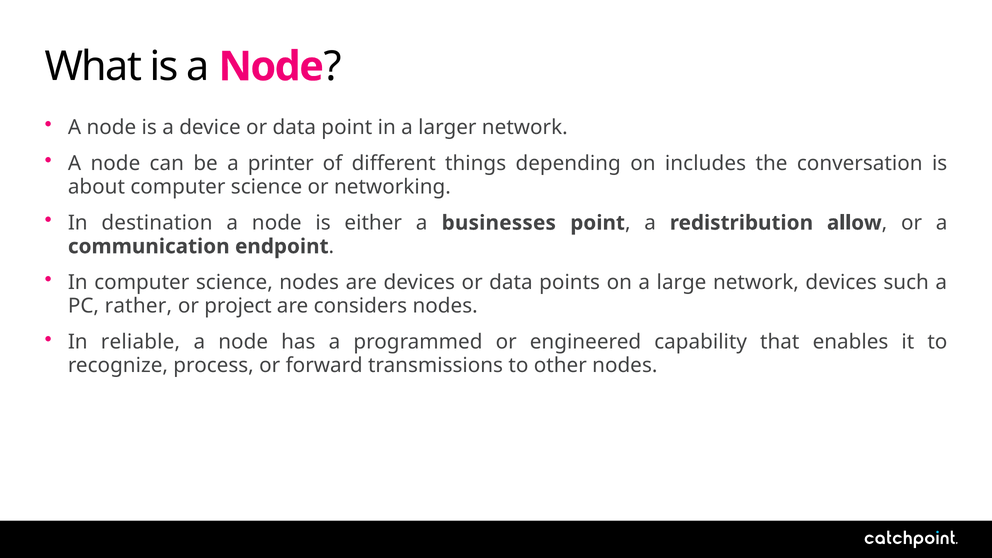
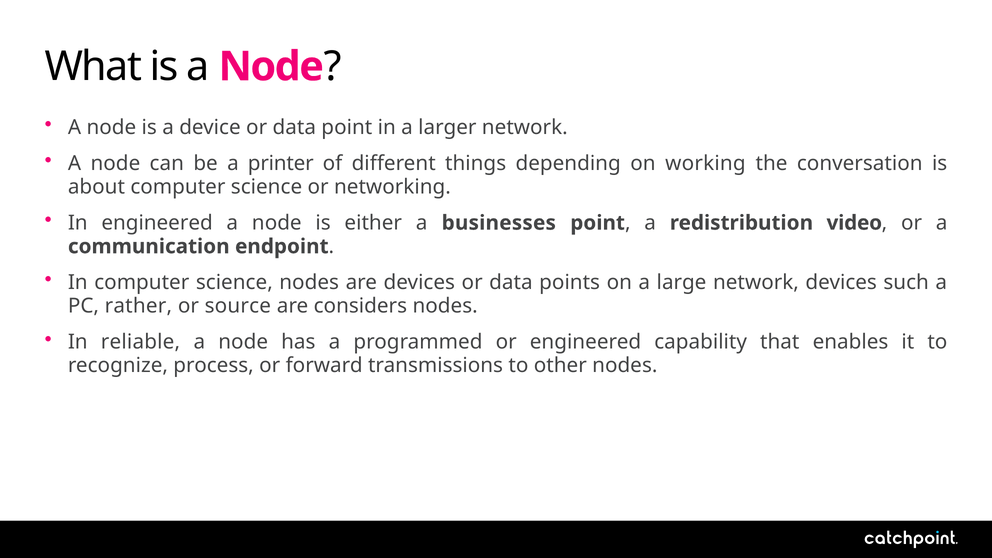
includes: includes -> working (705, 163)
In destination: destination -> engineered (157, 223)
allow: allow -> video (854, 223)
project: project -> source (238, 306)
